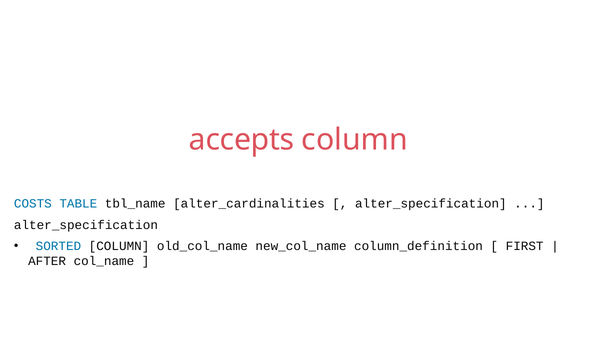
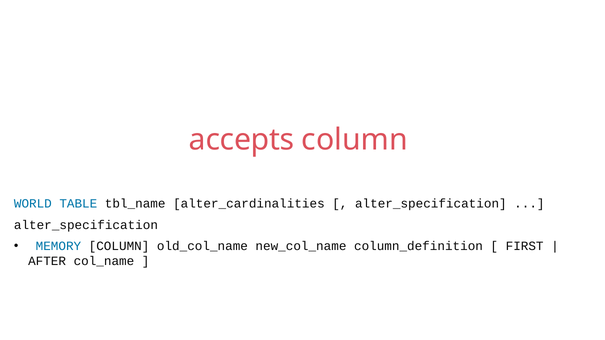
COSTS: COSTS -> WORLD (33, 204)
SORTED: SORTED -> MEMORY (58, 246)
